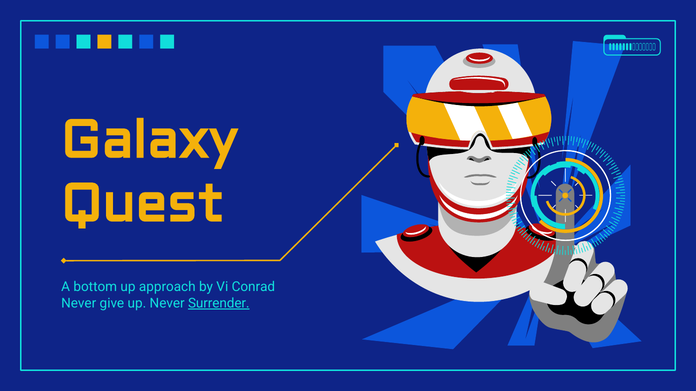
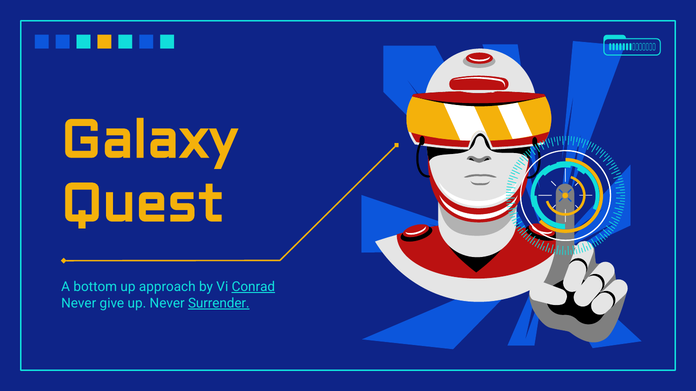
Conrad underline: none -> present (253, 287)
